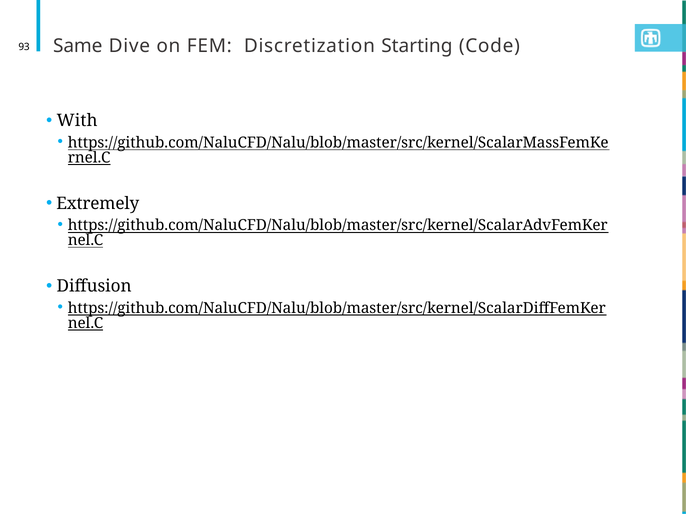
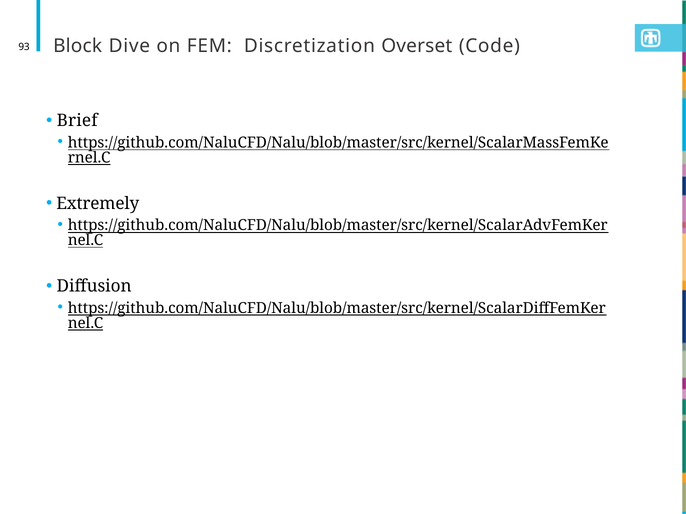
Same: Same -> Block (78, 46)
Starting: Starting -> Overset (417, 46)
With: With -> Brief (77, 121)
